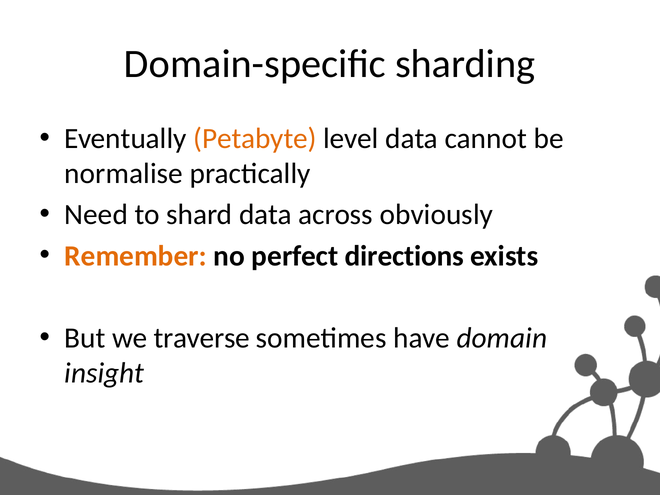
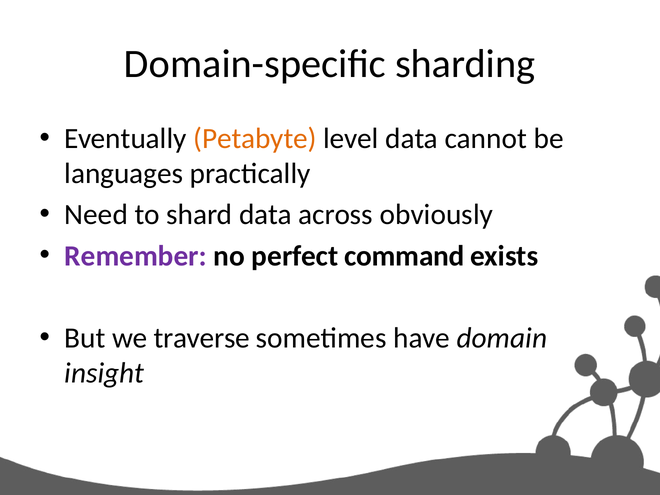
normalise: normalise -> languages (124, 174)
Remember colour: orange -> purple (136, 256)
directions: directions -> command (404, 256)
